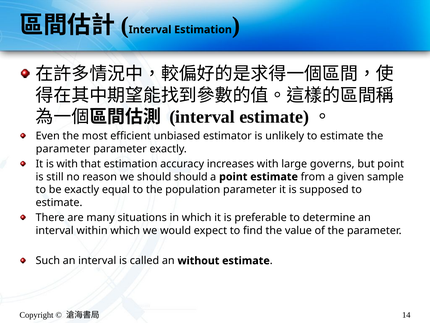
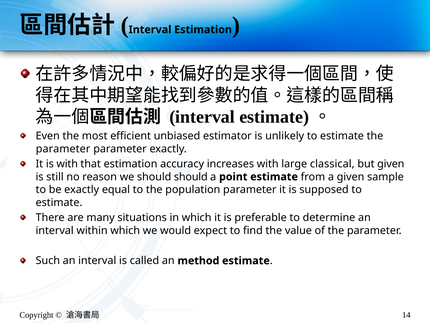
governs: governs -> classical (332, 164)
but point: point -> given (391, 164)
without: without -> method (198, 260)
